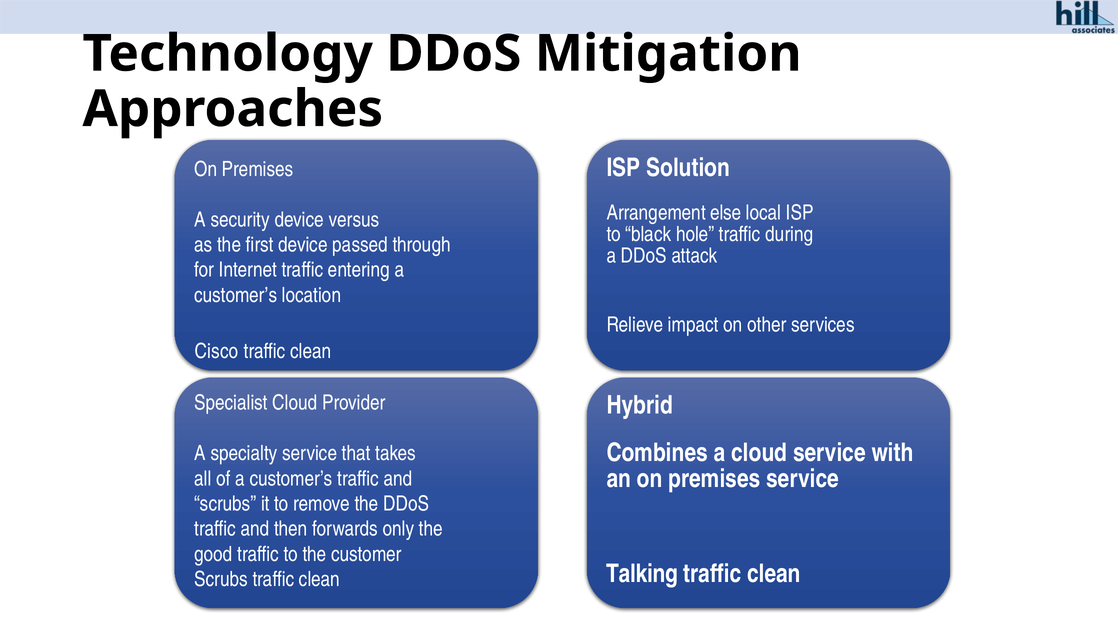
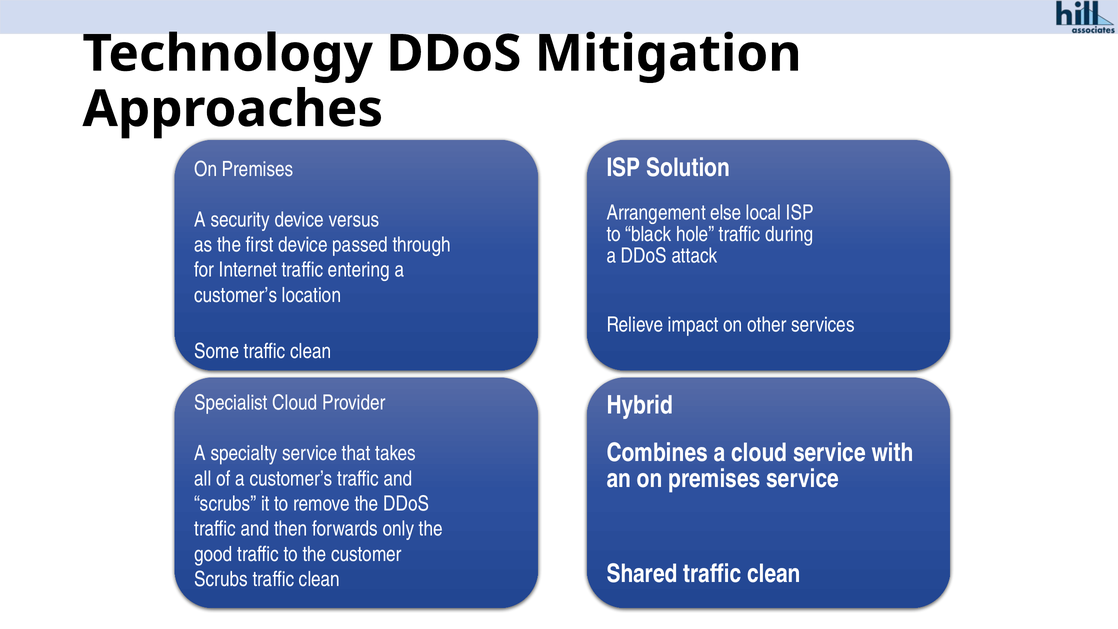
Cisco: Cisco -> Some (217, 351)
Talking: Talking -> Shared (642, 574)
